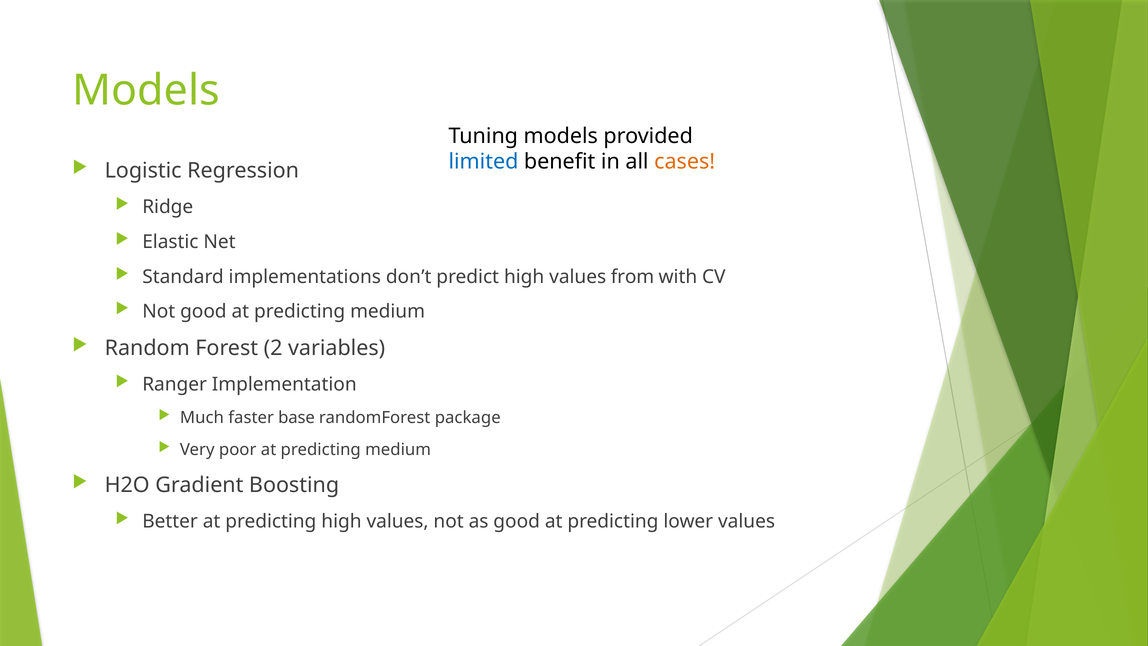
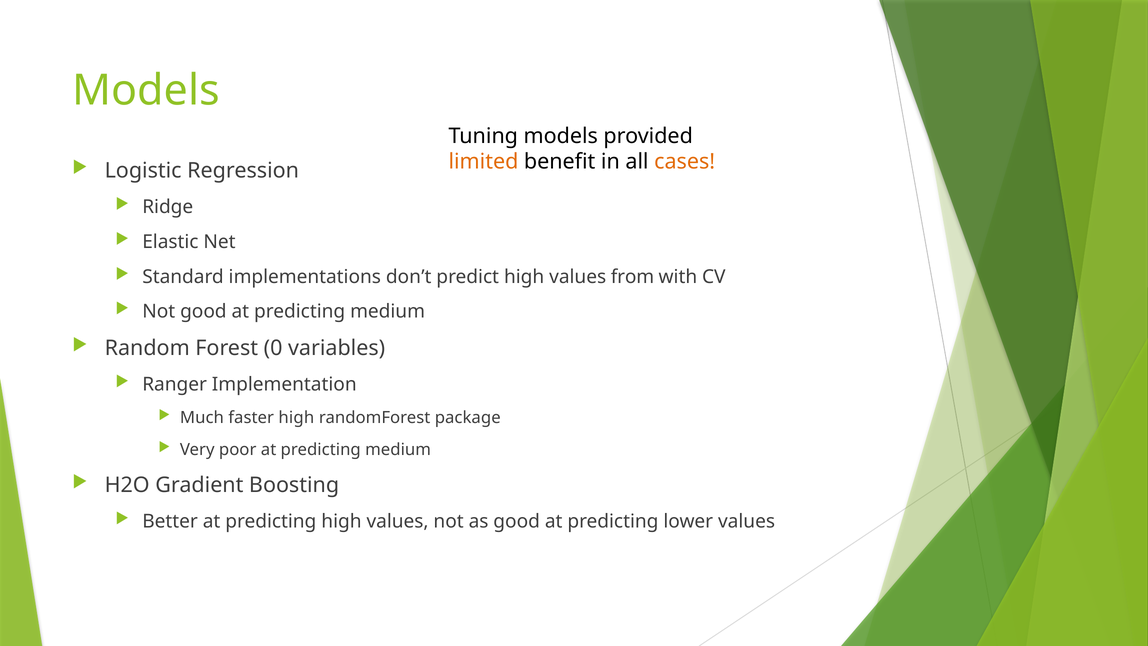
limited colour: blue -> orange (483, 162)
2: 2 -> 0 (273, 348)
faster base: base -> high (296, 418)
